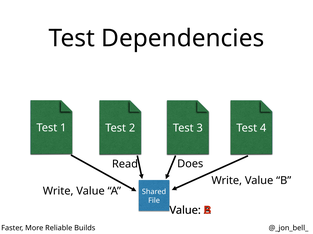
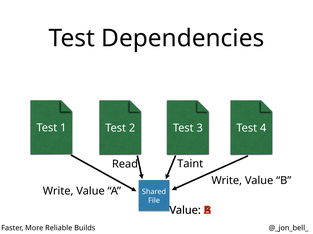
Does: Does -> Taint (190, 164)
